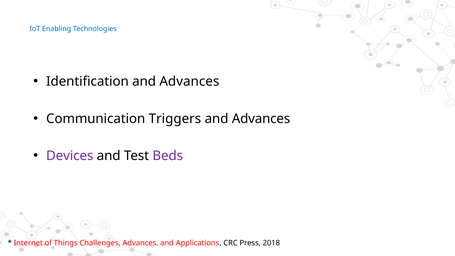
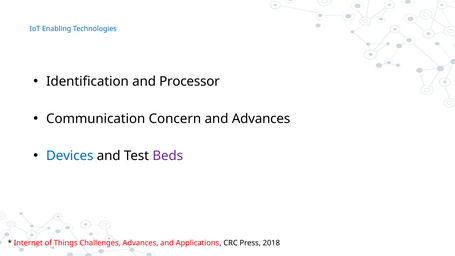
Identification and Advances: Advances -> Processor (189, 82)
Triggers: Triggers -> Concern (175, 119)
Devices colour: purple -> blue (70, 156)
